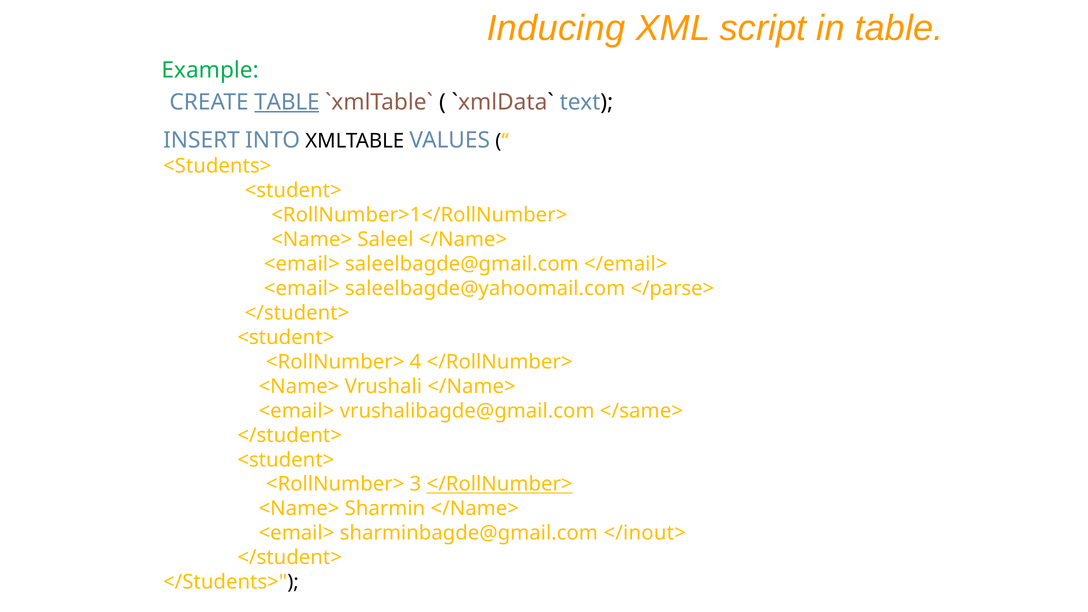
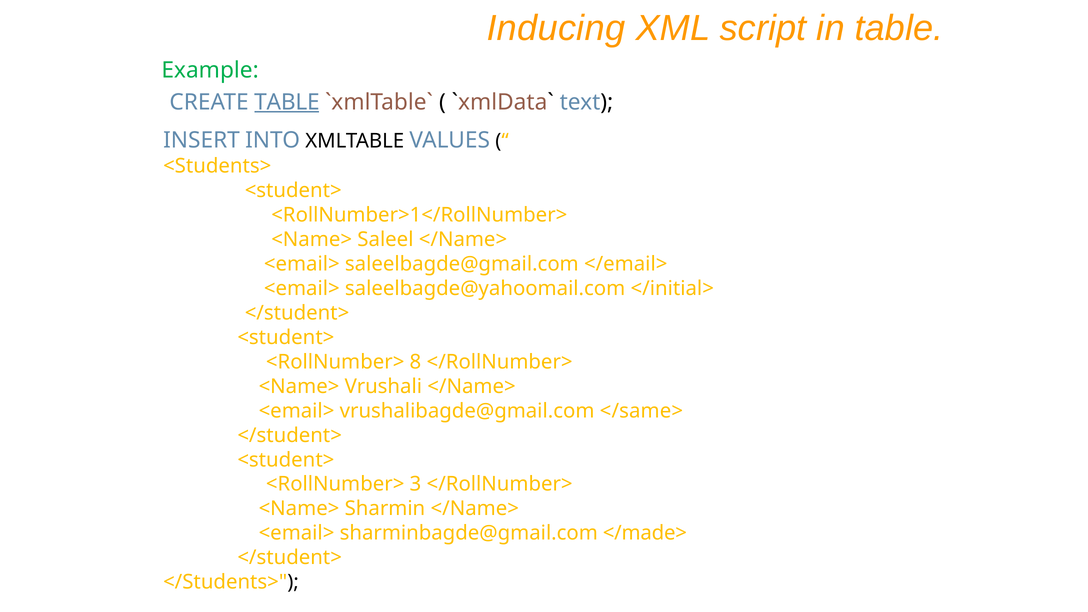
</parse>: </parse> -> </initial> (672, 288)
4: 4 -> 8 (415, 362)
</RollNumber> underline: present -> none (500, 484)
</inout>: </inout> -> </made> (645, 533)
